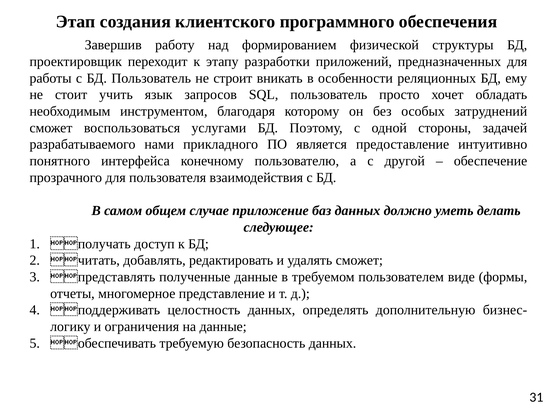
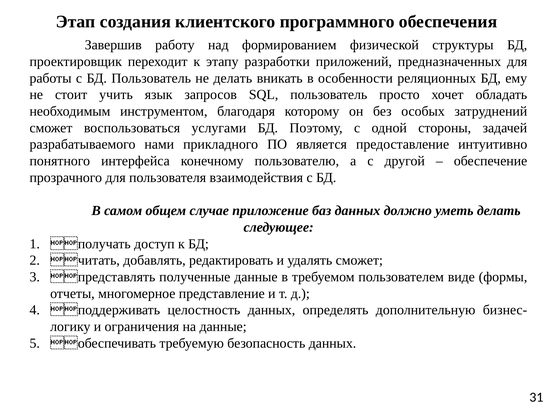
не строит: строит -> делать (233, 78)
